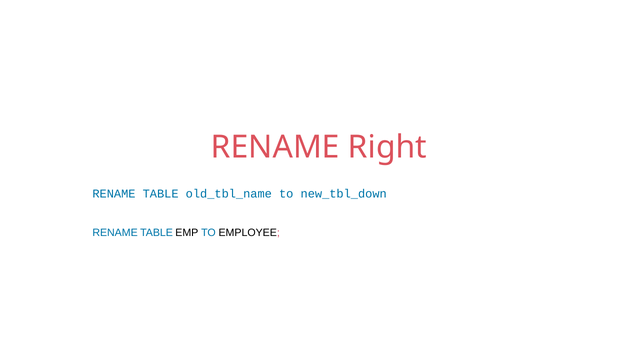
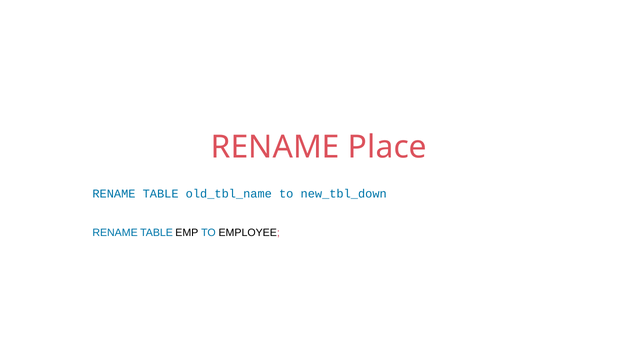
Right: Right -> Place (387, 147)
